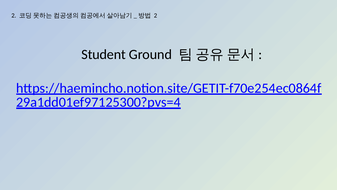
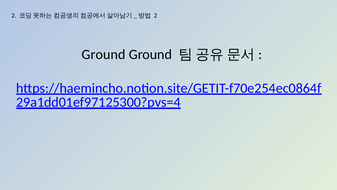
Student: Student -> Ground (104, 54)
